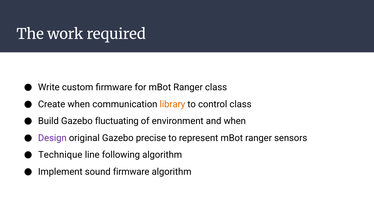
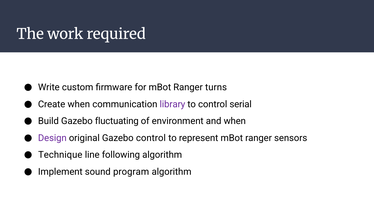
Ranger class: class -> turns (216, 87)
library colour: orange -> purple (172, 104)
control class: class -> serial (241, 104)
Gazebo precise: precise -> control (151, 138)
sound firmware: firmware -> program (131, 171)
